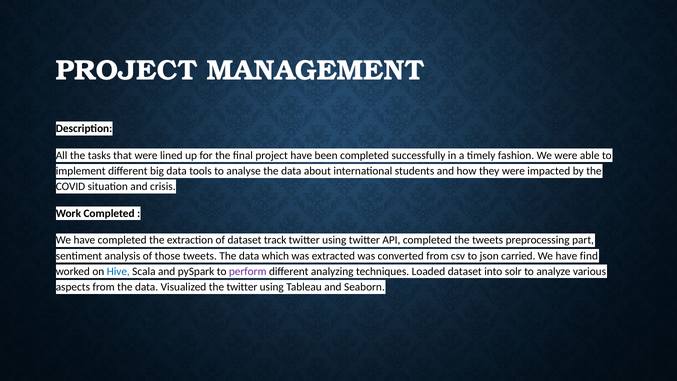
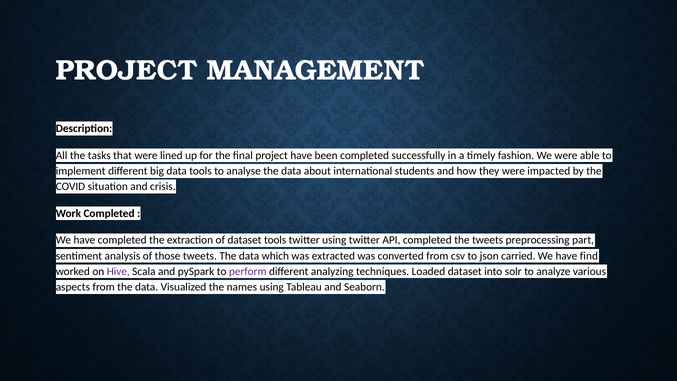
dataset track: track -> tools (275, 240)
Hive colour: blue -> purple (118, 271)
the twitter: twitter -> names (242, 287)
